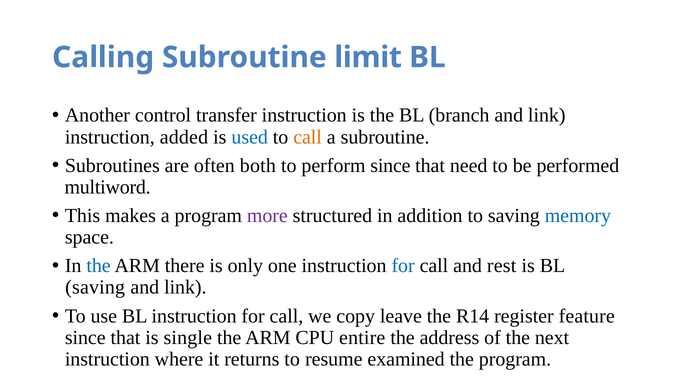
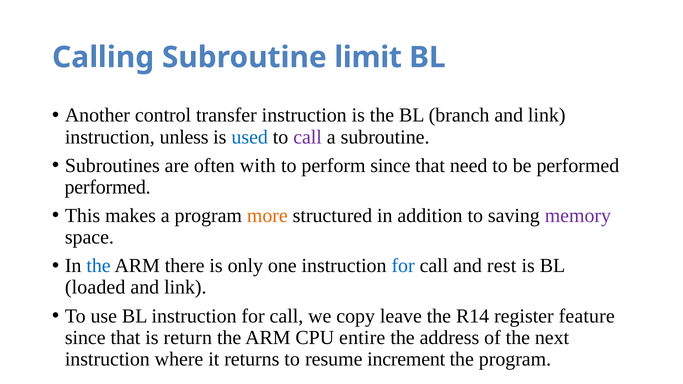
added: added -> unless (184, 137)
call colour: orange -> purple (308, 137)
both: both -> with (258, 166)
multiword: multiword -> performed (108, 187)
more colour: purple -> orange (267, 216)
memory colour: blue -> purple (578, 216)
saving: saving -> loaded (95, 287)
single: single -> return (188, 338)
examined: examined -> increment (406, 359)
